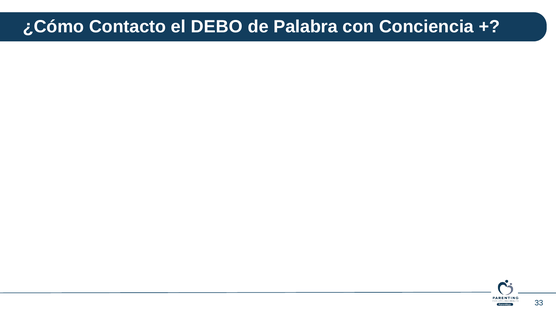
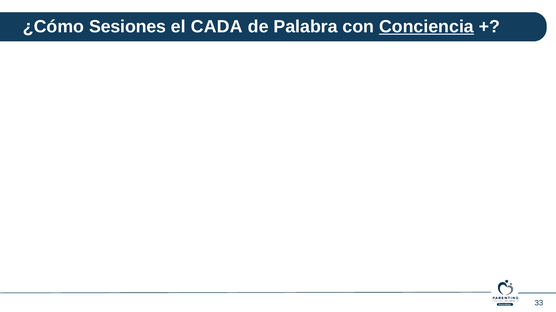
Contacto: Contacto -> Sesiones (128, 27)
DEBO: DEBO -> CADA (217, 27)
Conciencia underline: none -> present (426, 27)
